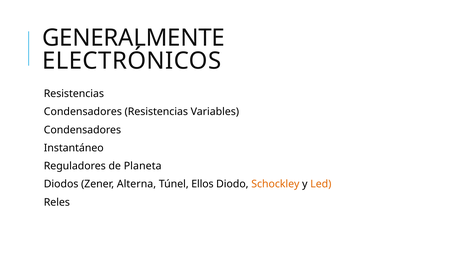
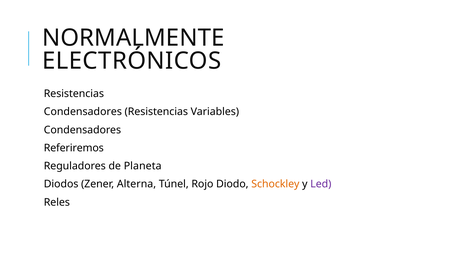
GENERALMENTE: GENERALMENTE -> NORMALMENTE (133, 38)
Instantáneo: Instantáneo -> Referiremos (74, 148)
Ellos: Ellos -> Rojo (202, 184)
Led colour: orange -> purple (321, 184)
